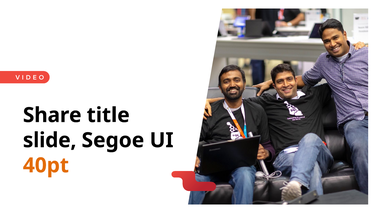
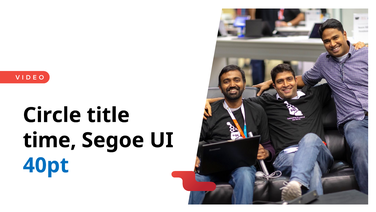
Share: Share -> Circle (52, 115)
slide: slide -> time (50, 140)
40pt colour: orange -> blue (46, 165)
